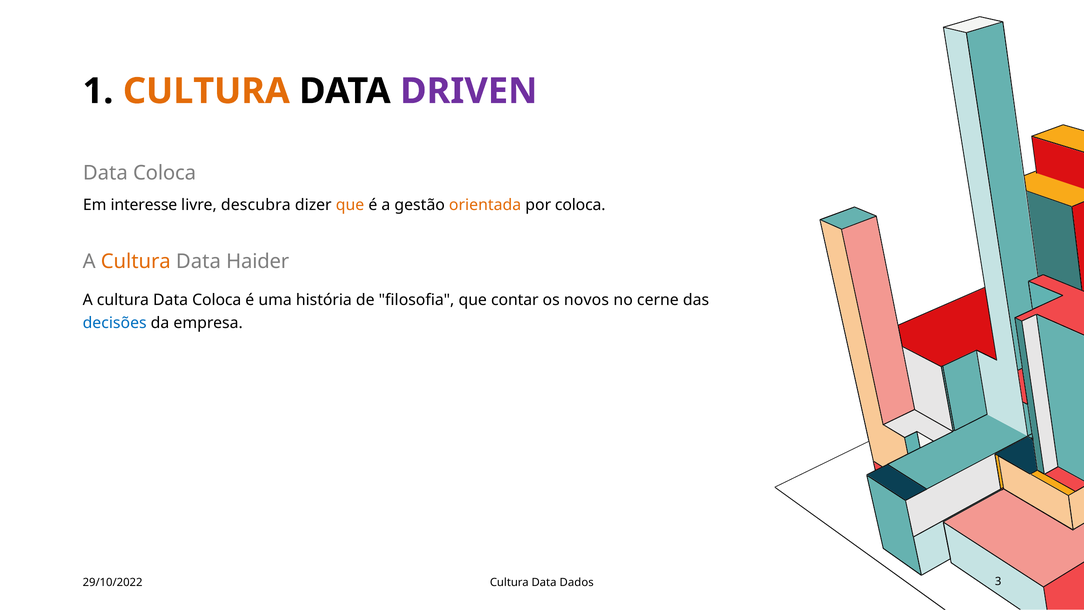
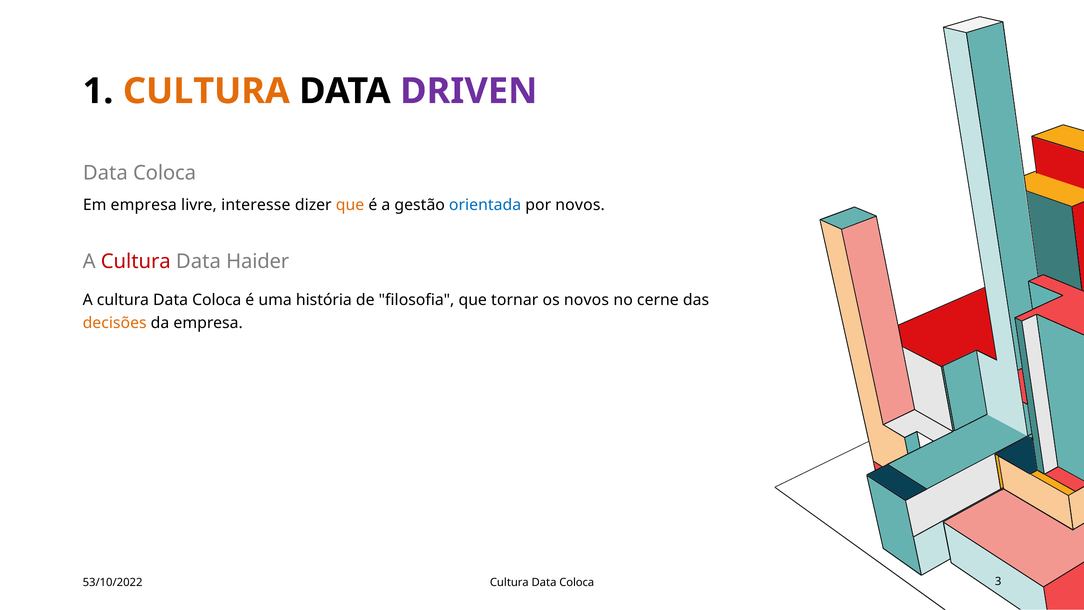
Em interesse: interesse -> empresa (144, 205)
descubra: descubra -> interesse (256, 205)
orientada colour: orange -> blue (485, 205)
por coloca: coloca -> novos (580, 205)
Cultura colour: orange -> red (136, 262)
contar: contar -> tornar (515, 300)
decisões colour: blue -> orange (115, 323)
29/10/2022: 29/10/2022 -> 53/10/2022 (113, 582)
Dados: Dados -> Coloca (577, 582)
